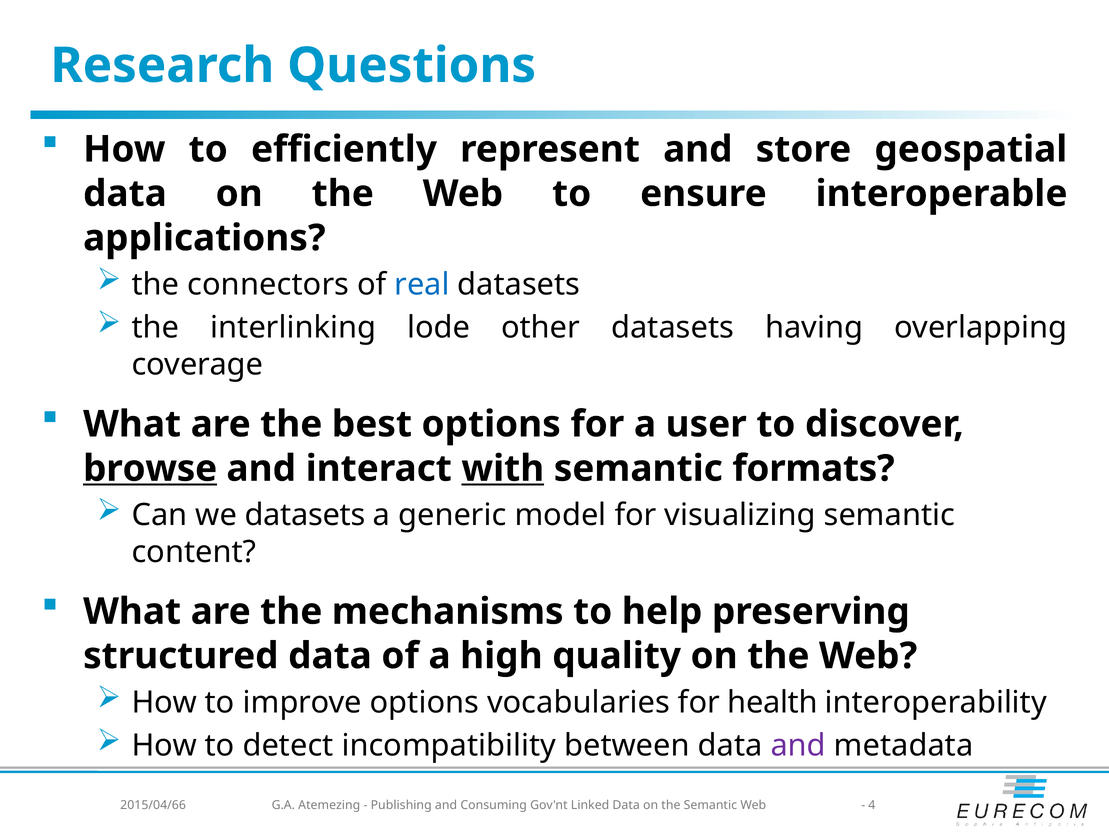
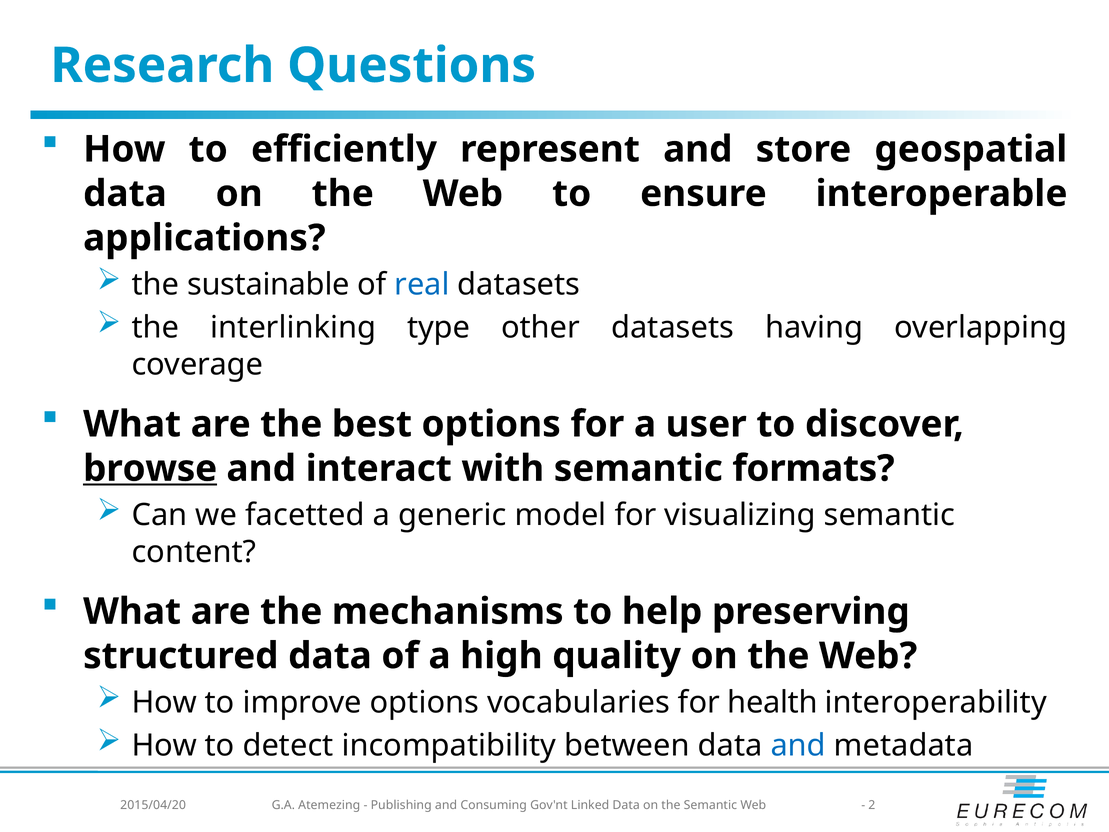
connectors: connectors -> sustainable (268, 284)
lode: lode -> type (439, 328)
with underline: present -> none (503, 468)
we datasets: datasets -> facetted (305, 515)
and colour: purple -> blue (798, 745)
2015/04/66: 2015/04/66 -> 2015/04/20 (153, 805)
4: 4 -> 2 (872, 805)
